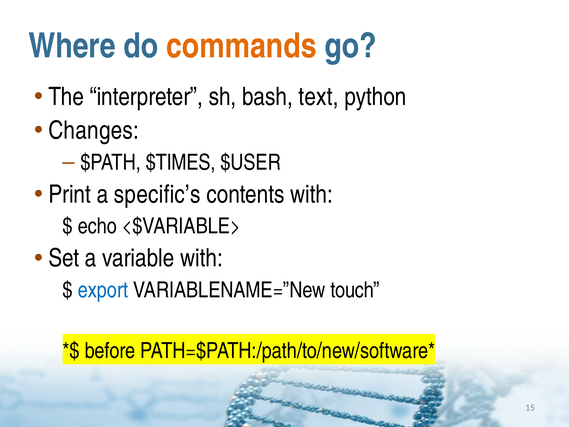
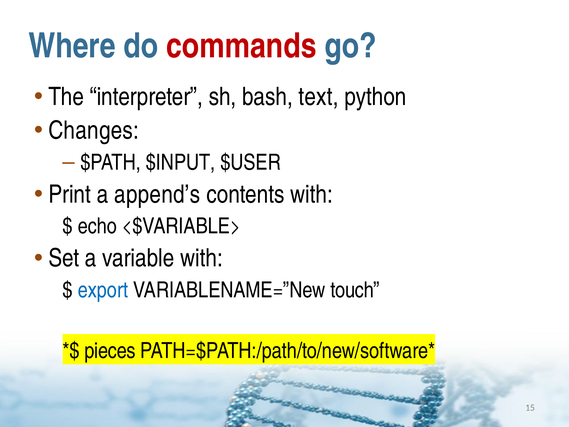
commands colour: orange -> red (241, 46)
$TIMES: $TIMES -> $INPUT (181, 162)
specific’s: specific’s -> append’s (157, 194)
before: before -> pieces (110, 351)
